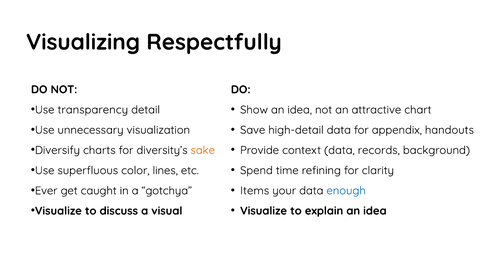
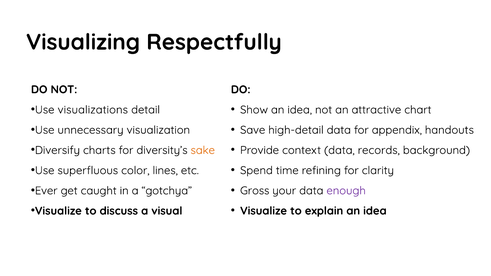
transparency: transparency -> visualizations (93, 110)
Items: Items -> Gross (255, 191)
enough colour: blue -> purple (346, 191)
